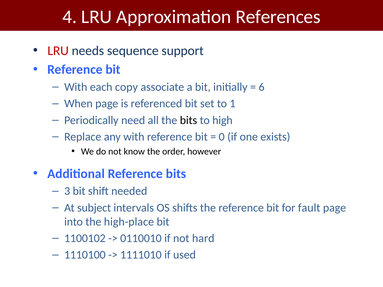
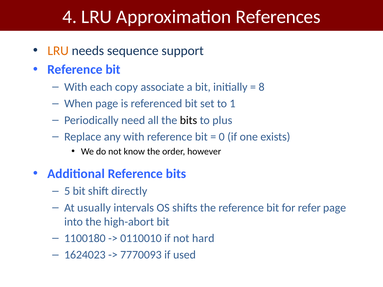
LRU colour: red -> orange (58, 51)
6: 6 -> 8 (262, 87)
high: high -> plus (222, 120)
3: 3 -> 5 (67, 191)
needed: needed -> directly (129, 191)
subject: subject -> usually (94, 208)
fault: fault -> refer (309, 208)
high-place: high-place -> high-abort (129, 222)
1100102: 1100102 -> 1100180 (85, 239)
1110100: 1110100 -> 1624023 (85, 255)
1111010: 1111010 -> 7770093 (141, 255)
